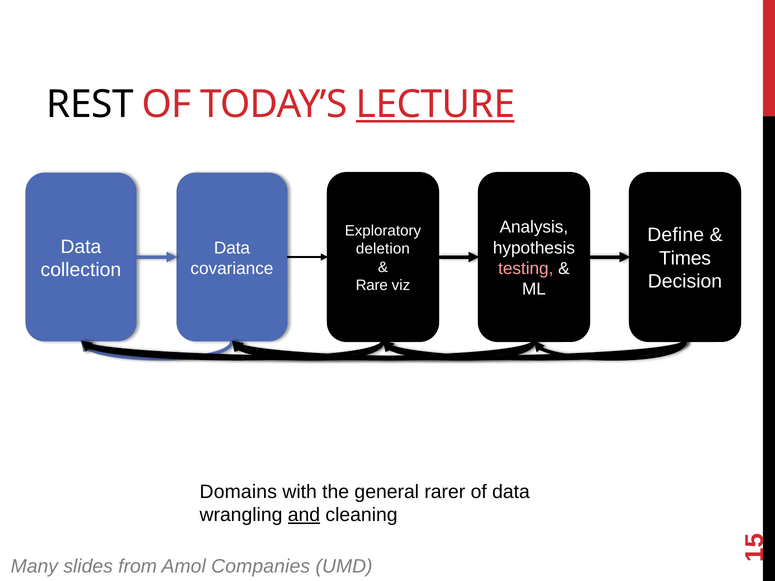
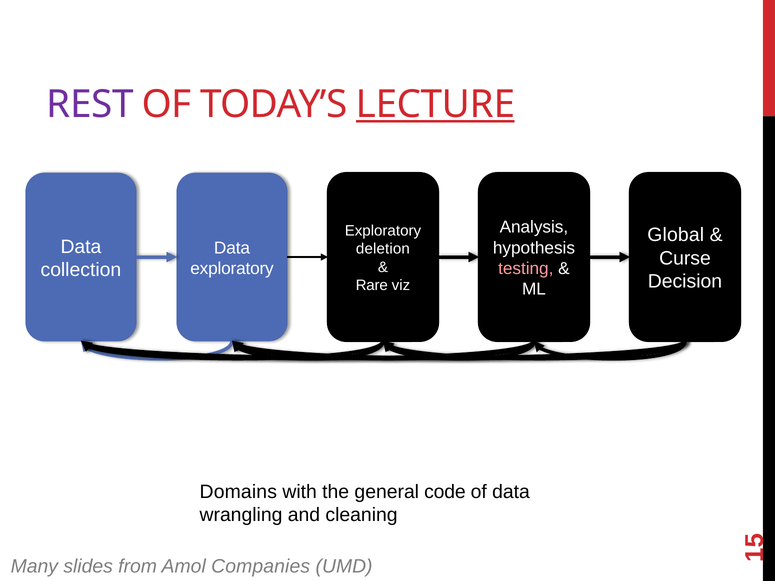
REST colour: black -> purple (90, 105)
Define: Define -> Global (676, 235)
Times: Times -> Curse (685, 258)
covariance: covariance -> exploratory (232, 269)
rarer: rarer -> code (445, 492)
and underline: present -> none (304, 515)
